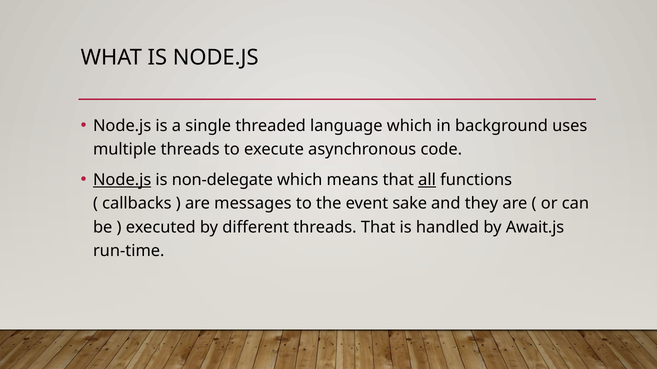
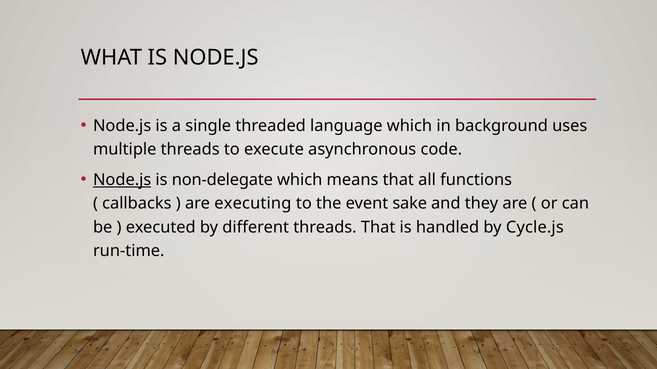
all underline: present -> none (427, 180)
messages: messages -> executing (253, 204)
Await.js: Await.js -> Cycle.js (535, 227)
